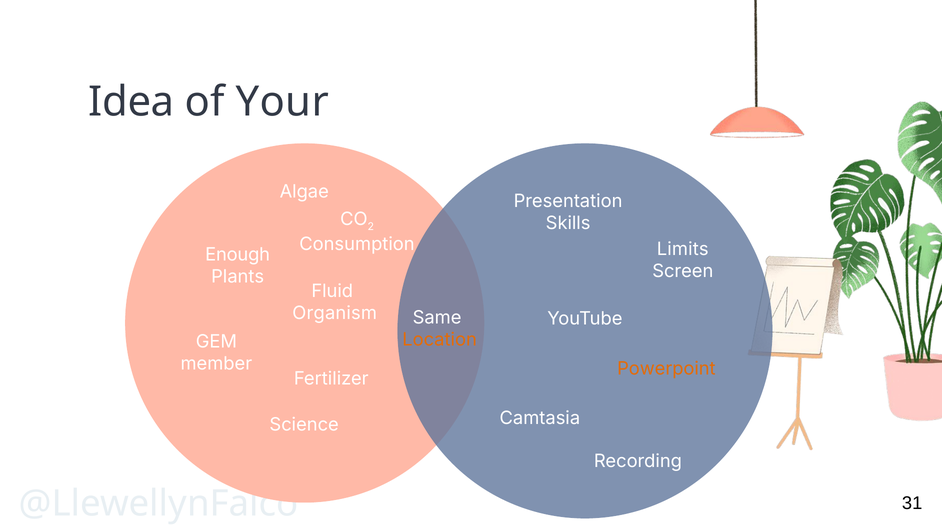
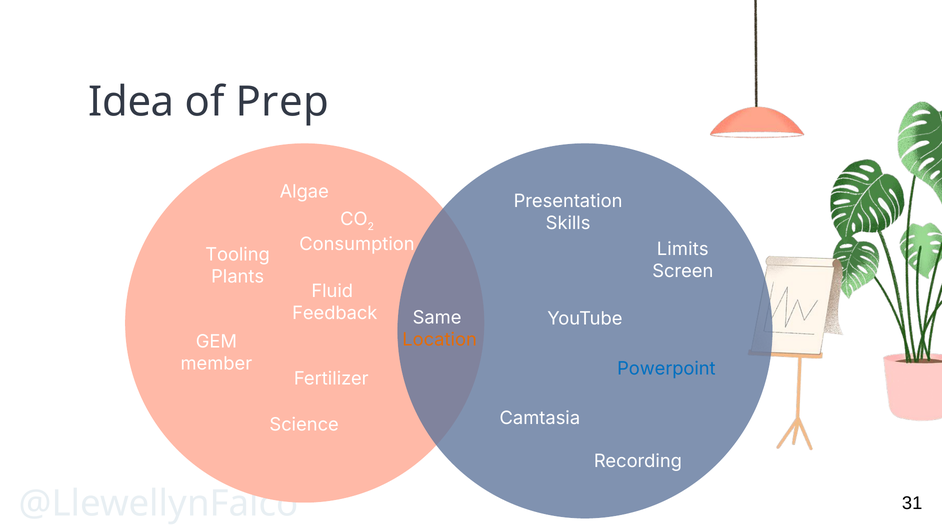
Your: Your -> Prep (282, 102)
Enough: Enough -> Tooling (238, 255)
Organism: Organism -> Feedback (335, 313)
Powerpoint colour: orange -> blue (666, 368)
